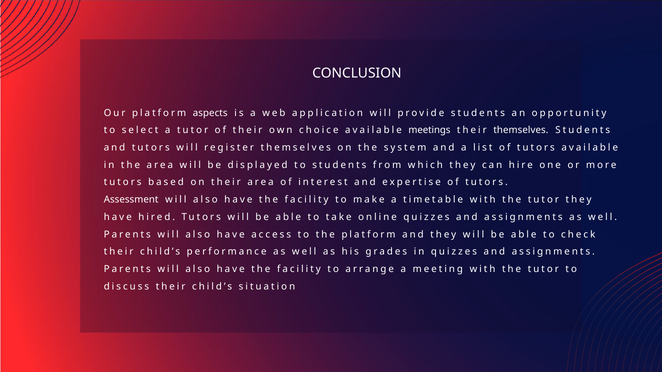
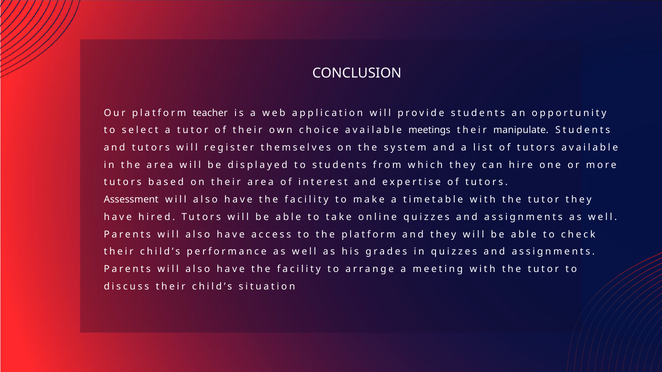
aspects: aspects -> teacher (210, 113)
their themselves: themselves -> manipulate (521, 130)
